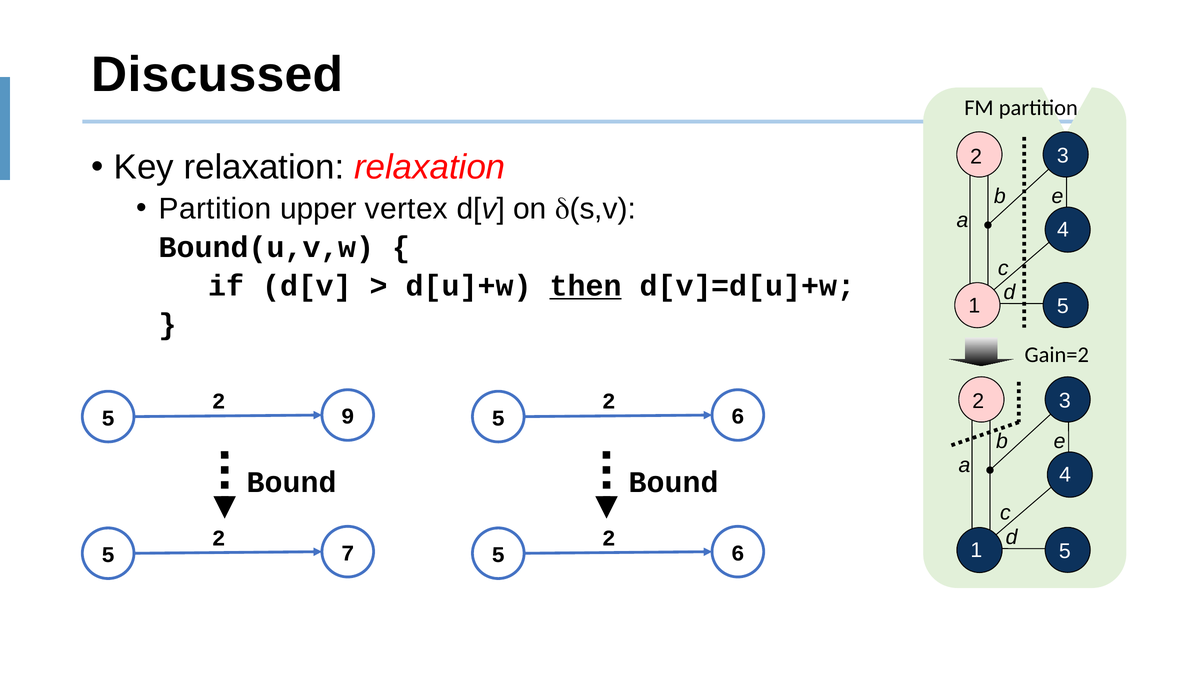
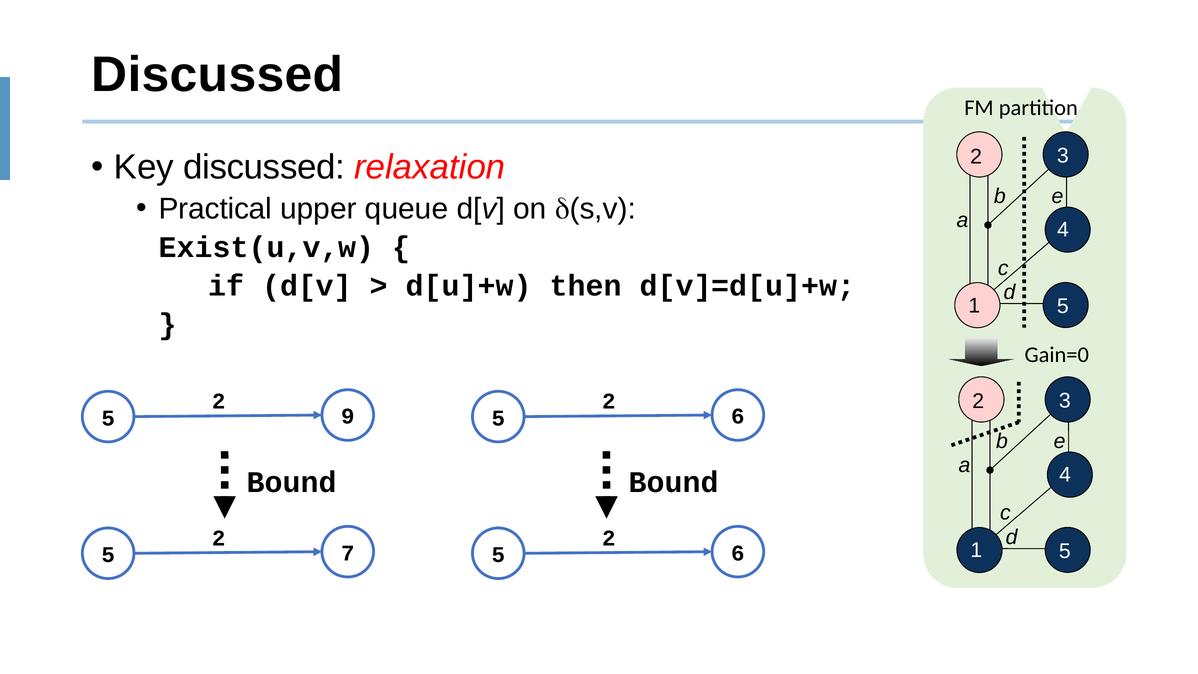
Key relaxation: relaxation -> discussed (264, 167)
Partition: Partition -> Practical (215, 209)
vertex: vertex -> queue (407, 209)
Bound(u,v,w: Bound(u,v,w -> Exist(u,v,w (267, 247)
then underline: present -> none (586, 286)
Gain=2: Gain=2 -> Gain=0 (1057, 355)
